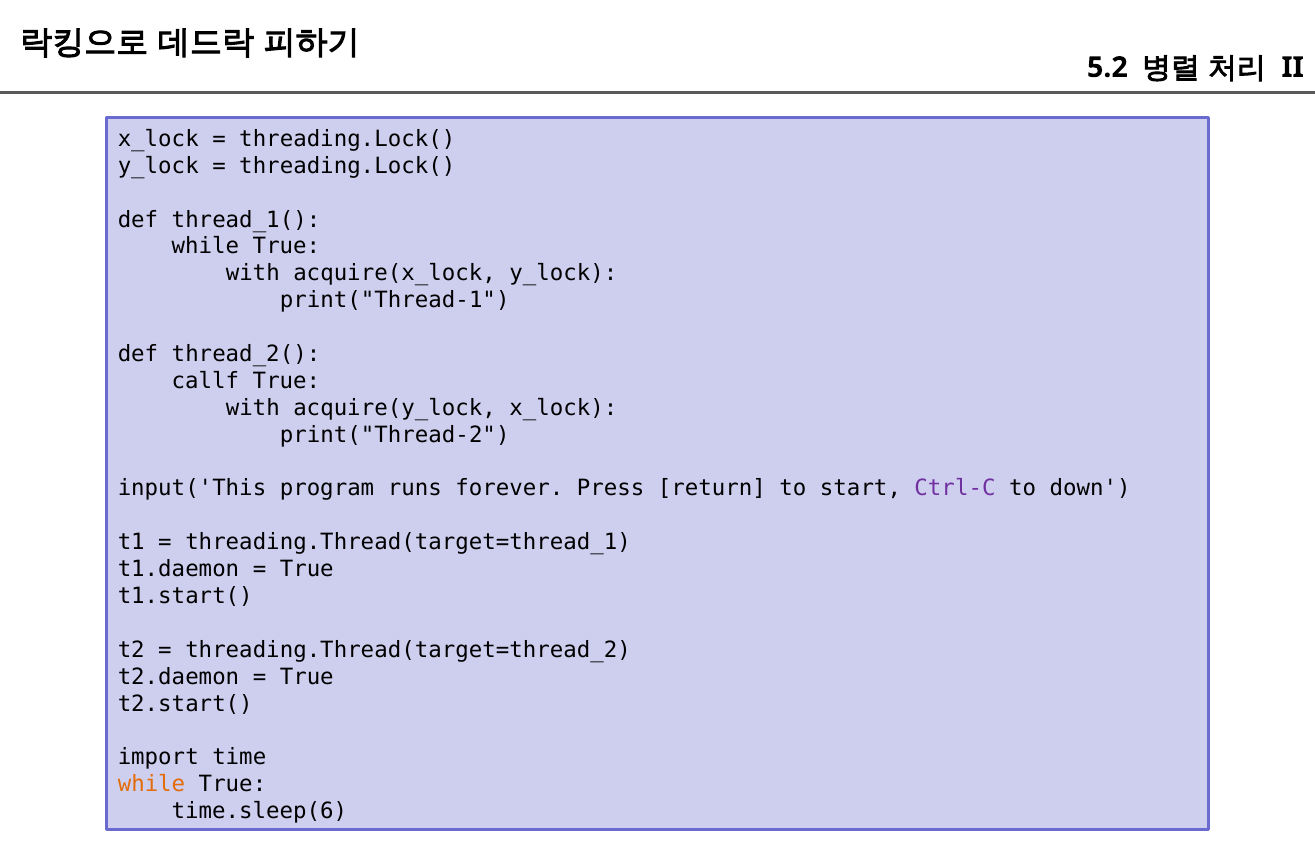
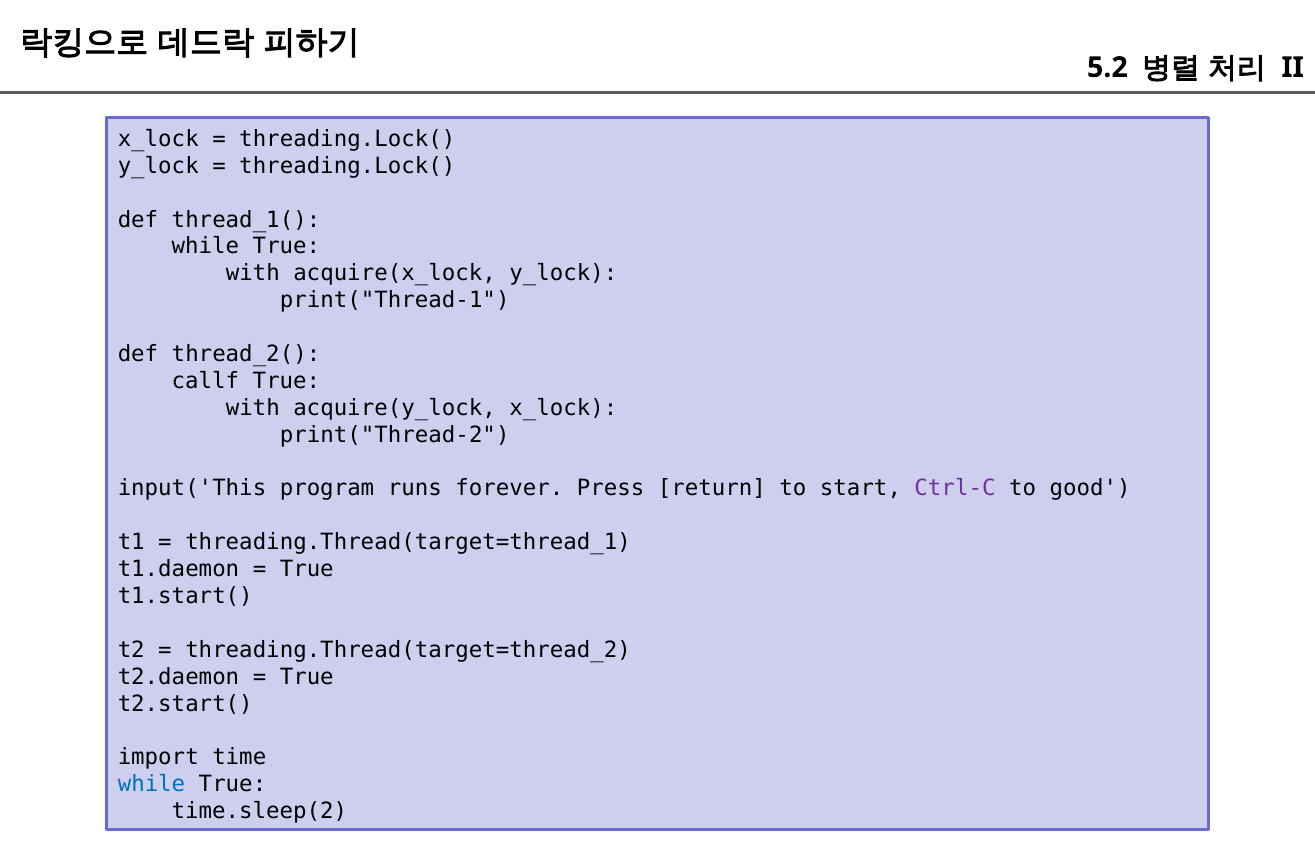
down: down -> good (1090, 488)
while colour: orange -> blue (151, 784)
time.sleep(6: time.sleep(6 -> time.sleep(2 (259, 811)
